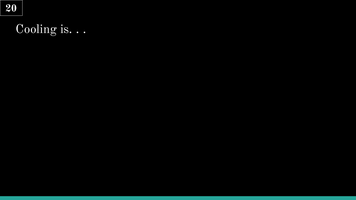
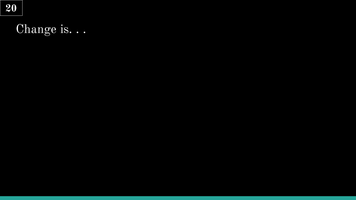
Cooling: Cooling -> Change (36, 29)
